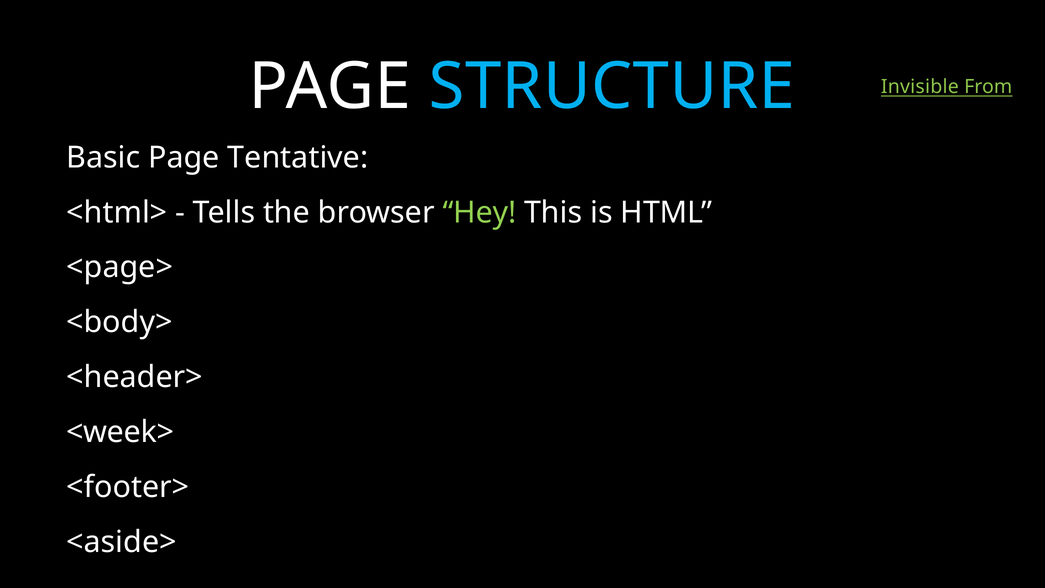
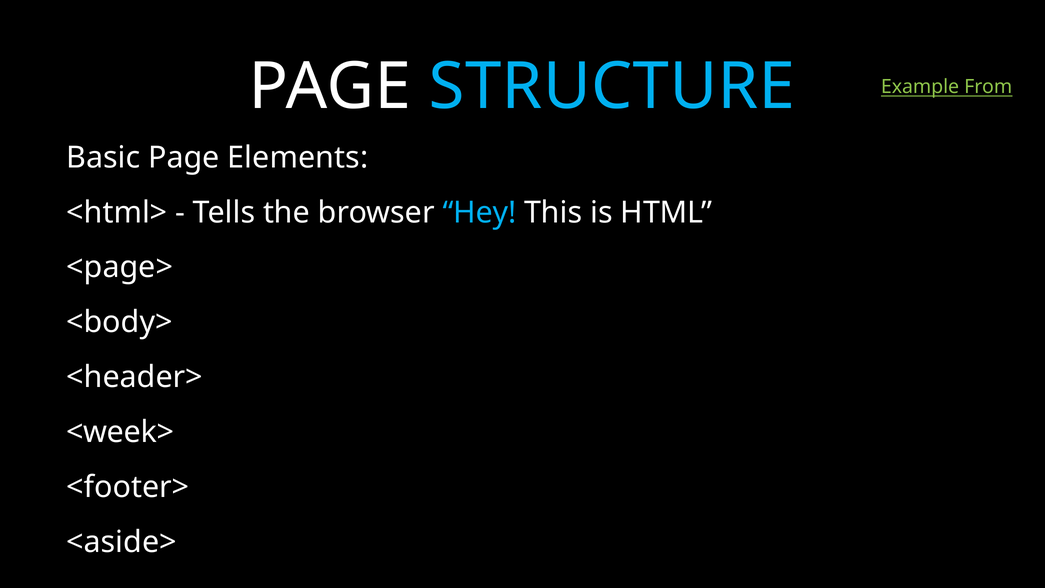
Invisible: Invisible -> Example (920, 87)
Tentative: Tentative -> Elements (298, 158)
Hey colour: light green -> light blue (479, 212)
